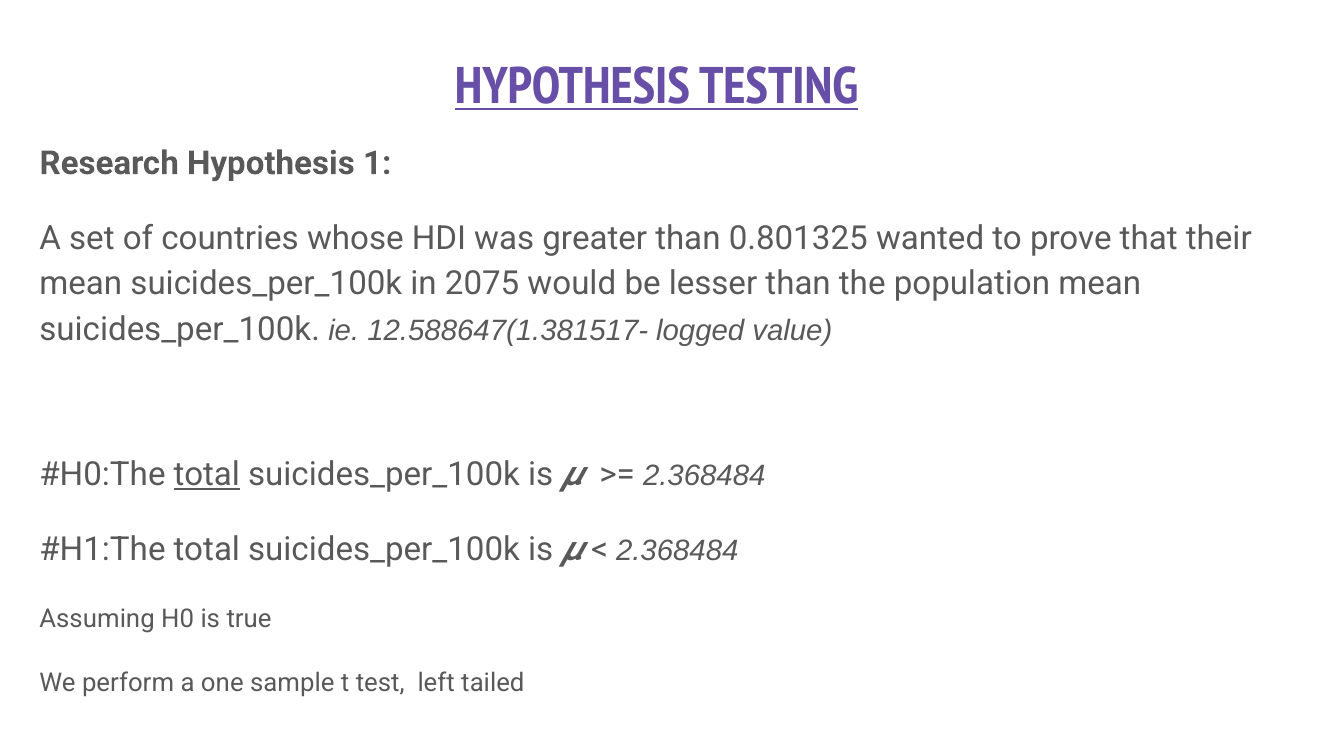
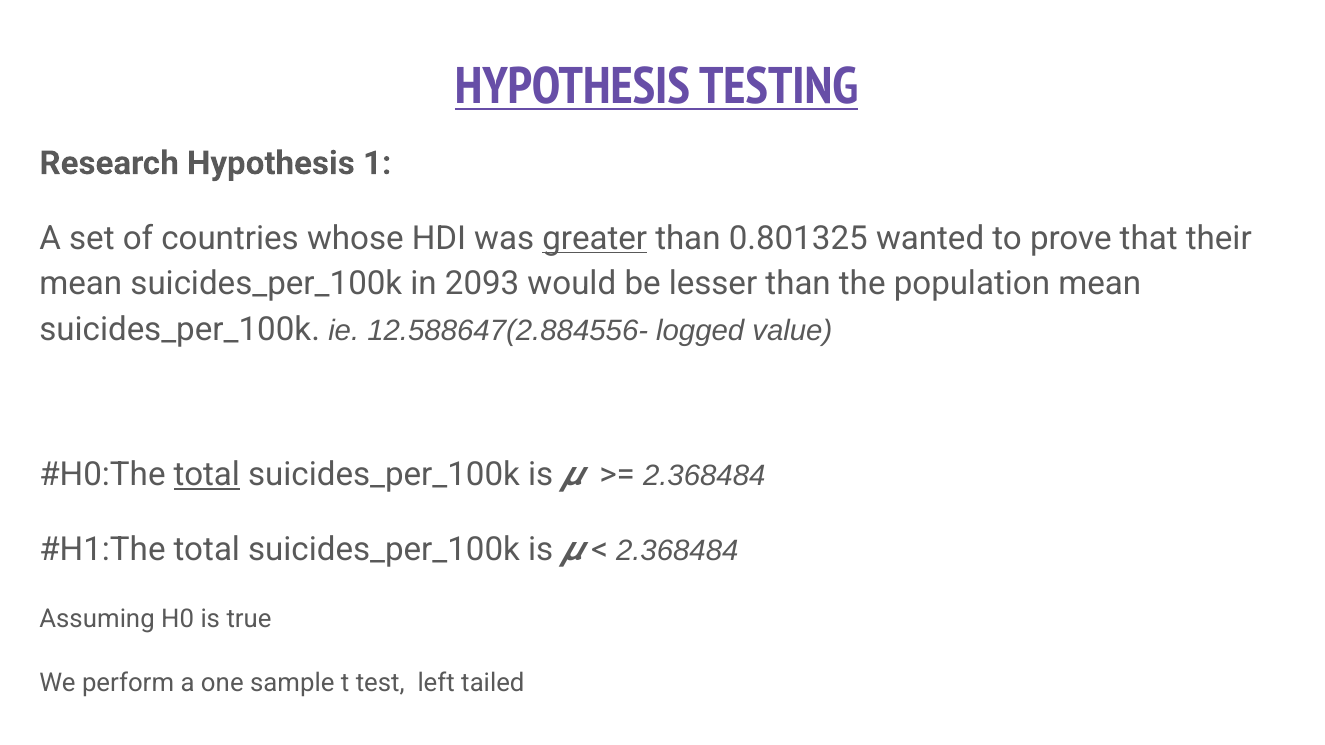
greater underline: none -> present (595, 238)
2075: 2075 -> 2093 (482, 284)
12.588647(1.381517-: 12.588647(1.381517- -> 12.588647(2.884556- (508, 331)
